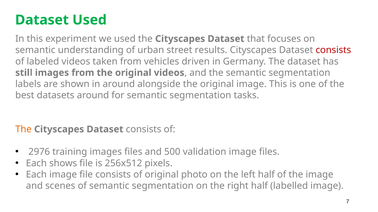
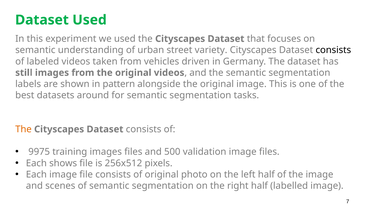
results: results -> variety (211, 50)
consists colour: red -> black (333, 50)
in around: around -> pattern (119, 84)
2976: 2976 -> 9975 (39, 152)
